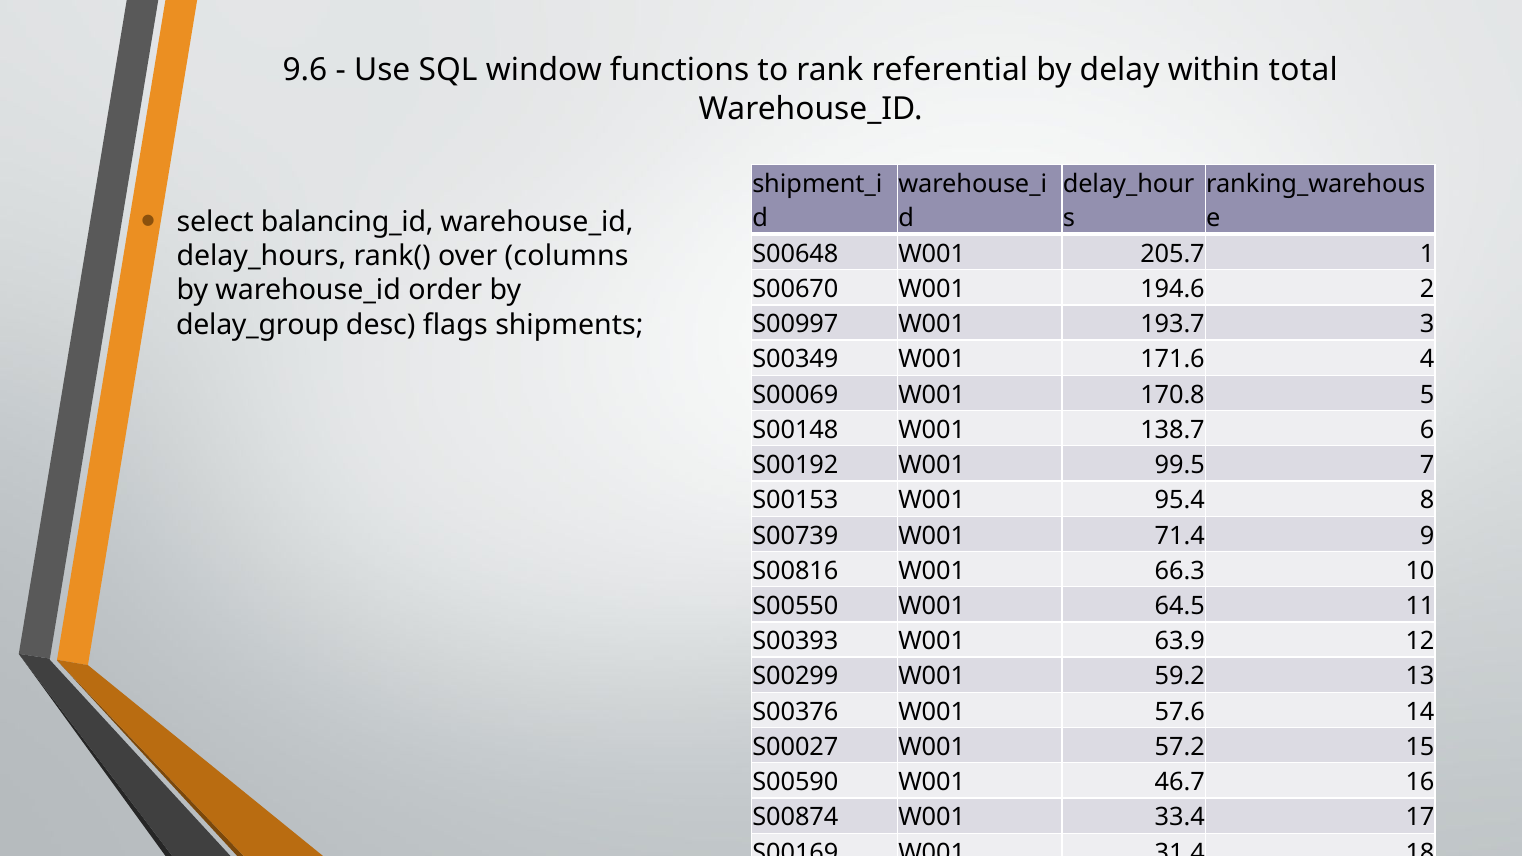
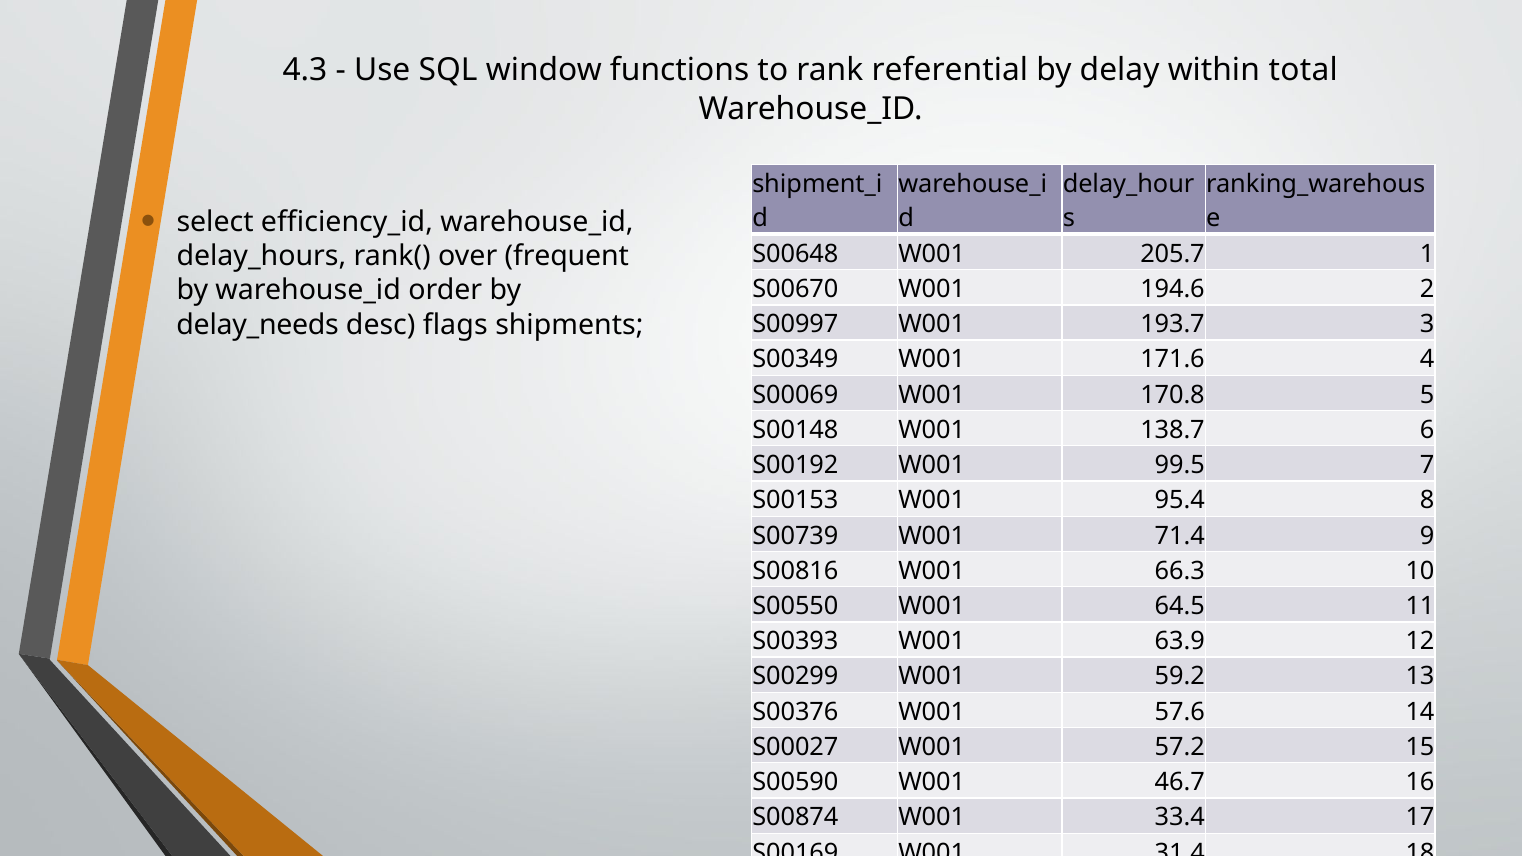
9.6: 9.6 -> 4.3 (305, 70)
balancing_id: balancing_id -> efficiency_id (347, 222)
columns: columns -> frequent (567, 256)
delay_group: delay_group -> delay_needs (258, 325)
